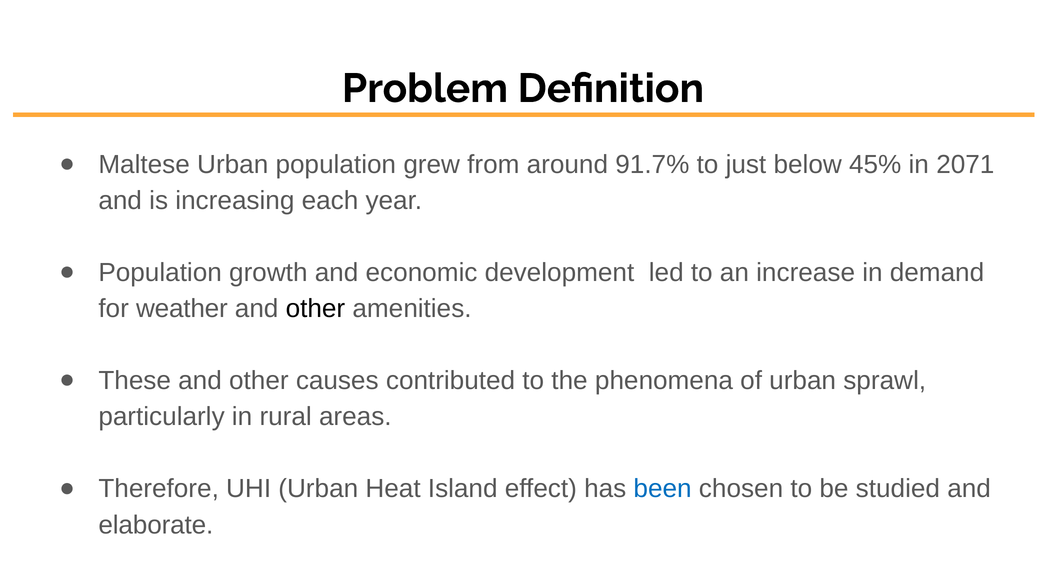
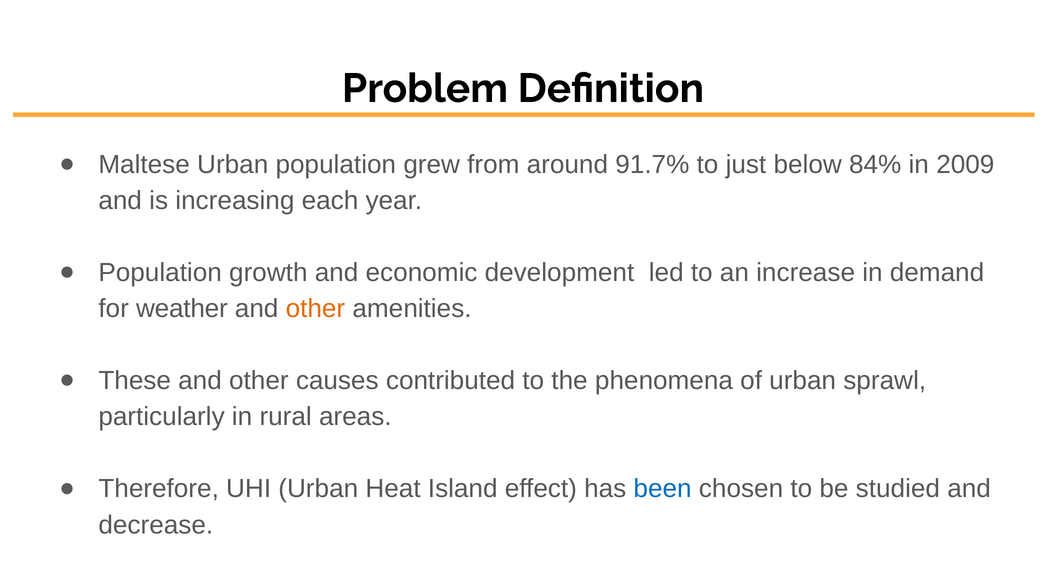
45%: 45% -> 84% (875, 164)
2071: 2071 -> 2009 (965, 164)
other colour: black -> orange (315, 309)
elaborate: elaborate -> decrease (156, 525)
